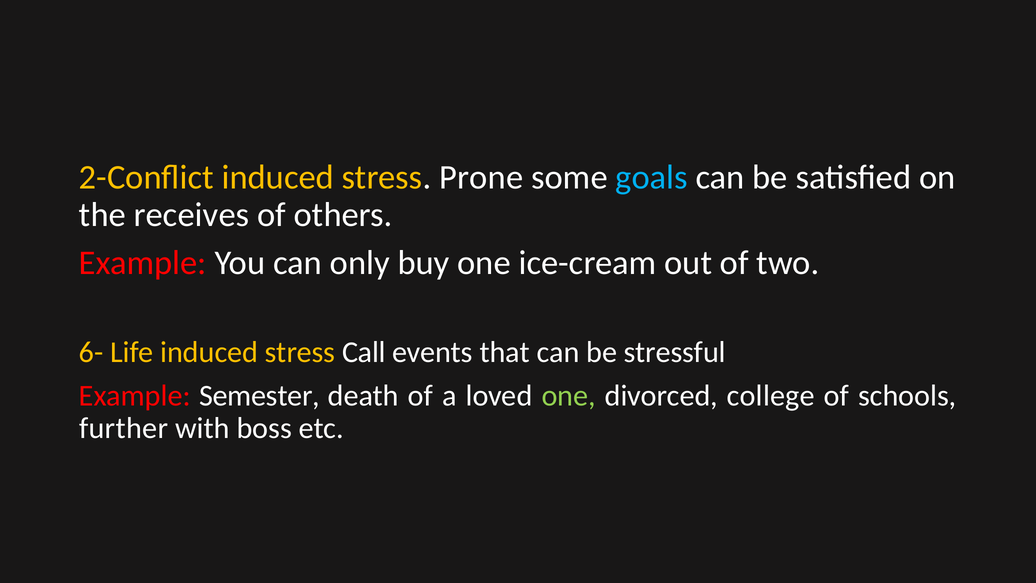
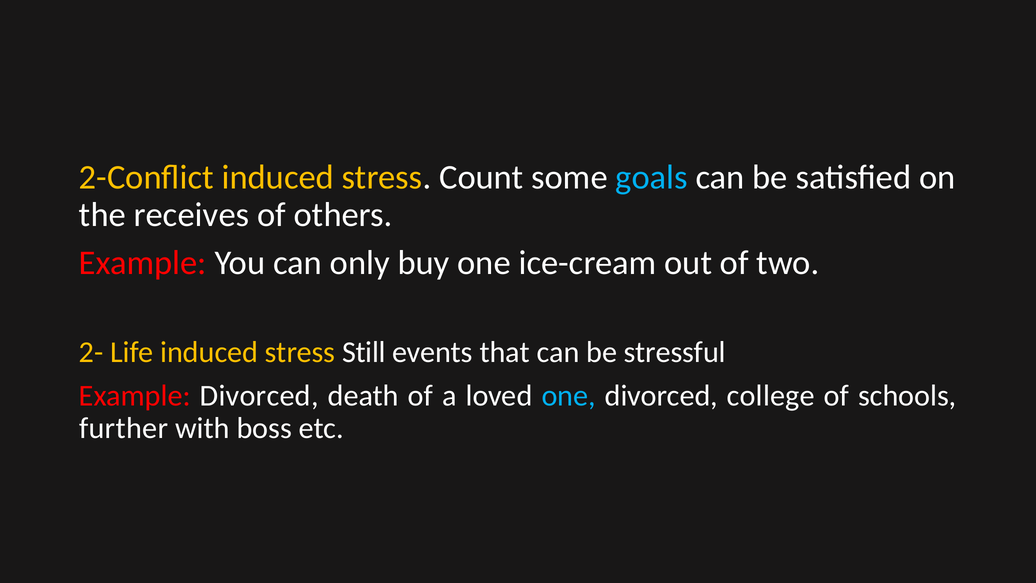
Prone: Prone -> Count (481, 177)
6-: 6- -> 2- (91, 352)
Call: Call -> Still (364, 352)
Example Semester: Semester -> Divorced (259, 396)
one colour: light green -> light blue (569, 396)
